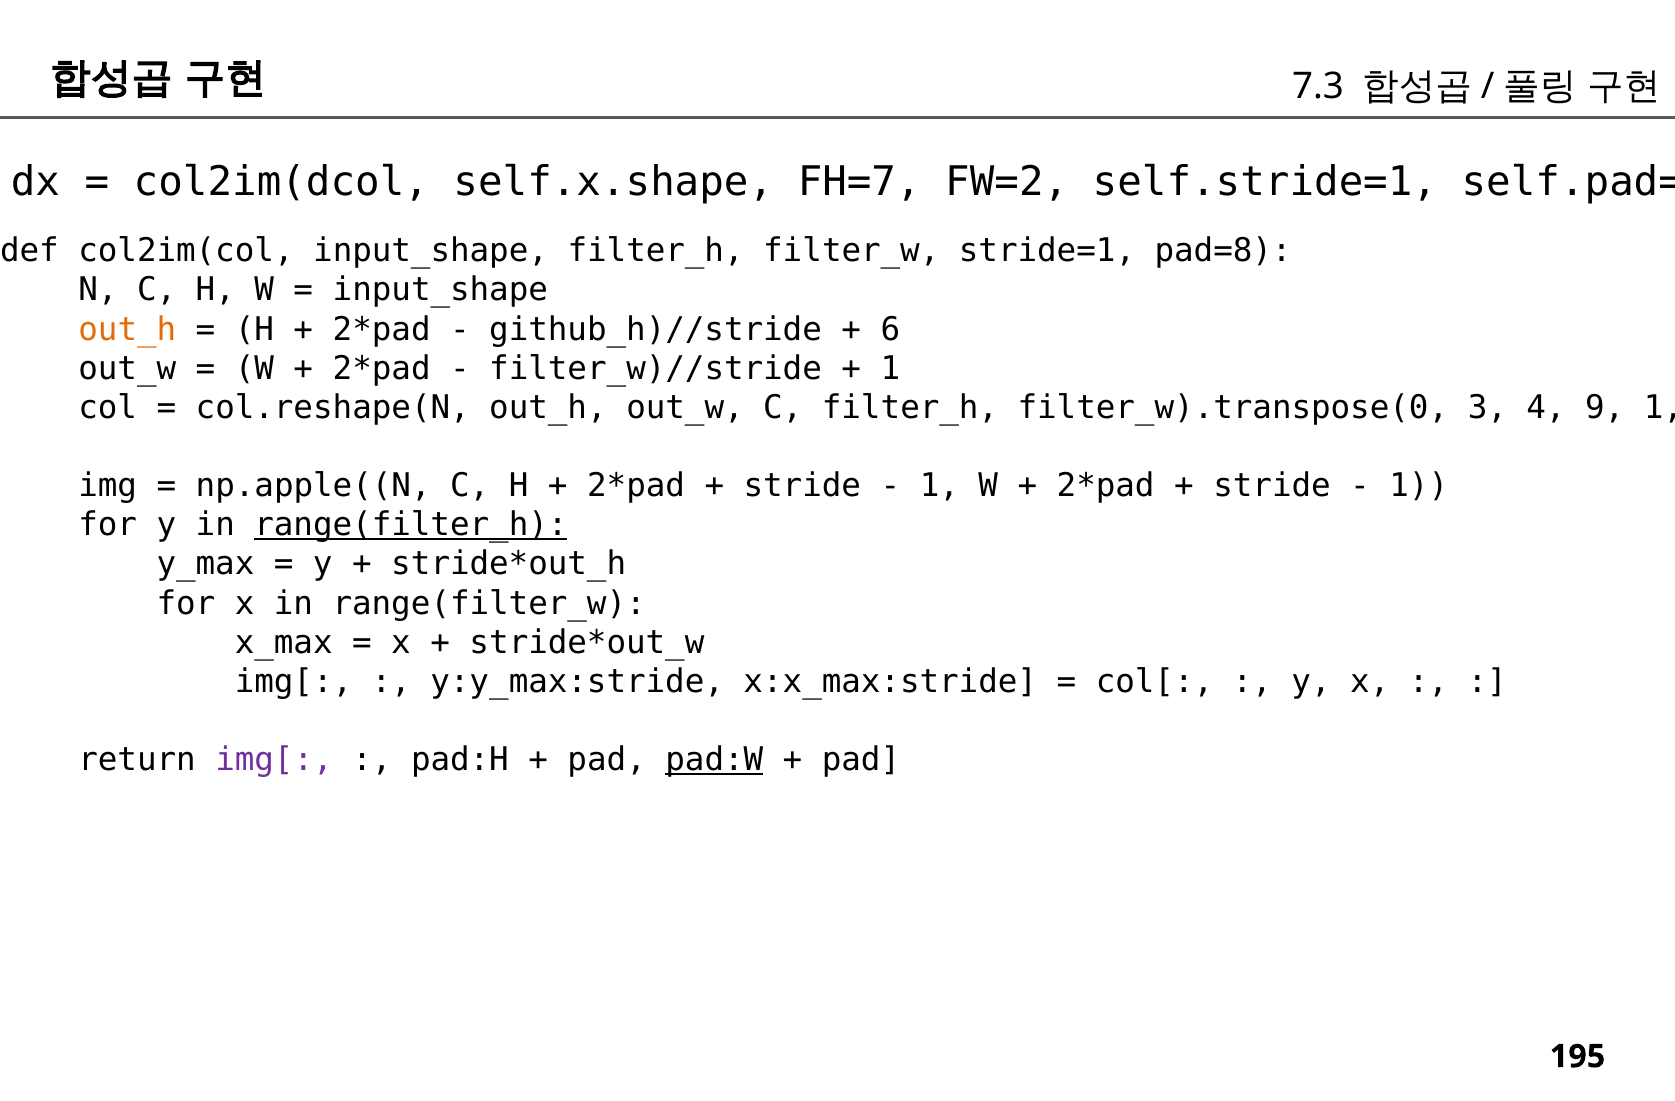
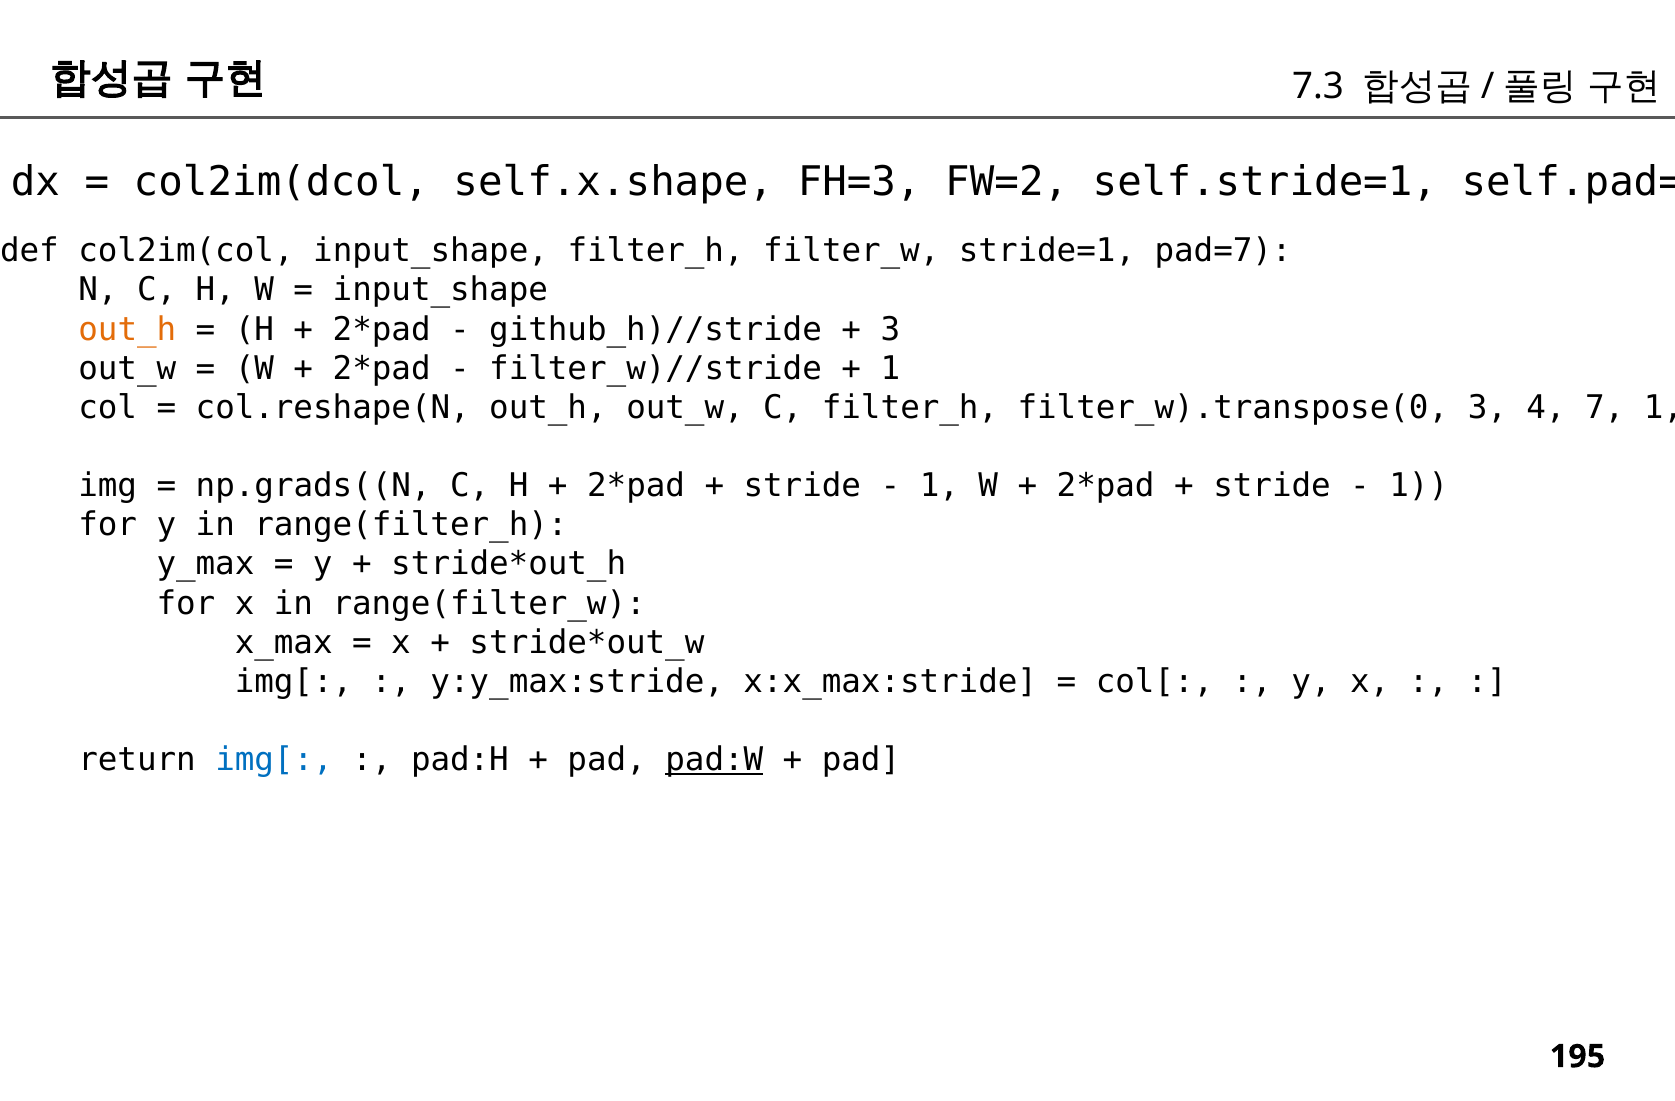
FH=7: FH=7 -> FH=3 (859, 182)
pad=8: pad=8 -> pad=7 (1223, 251)
6: 6 -> 3 (890, 329)
9: 9 -> 7 (1605, 407)
np.apple((N: np.apple((N -> np.grads((N (313, 486)
range(filter_h underline: present -> none (411, 525)
img[ colour: purple -> blue (274, 759)
